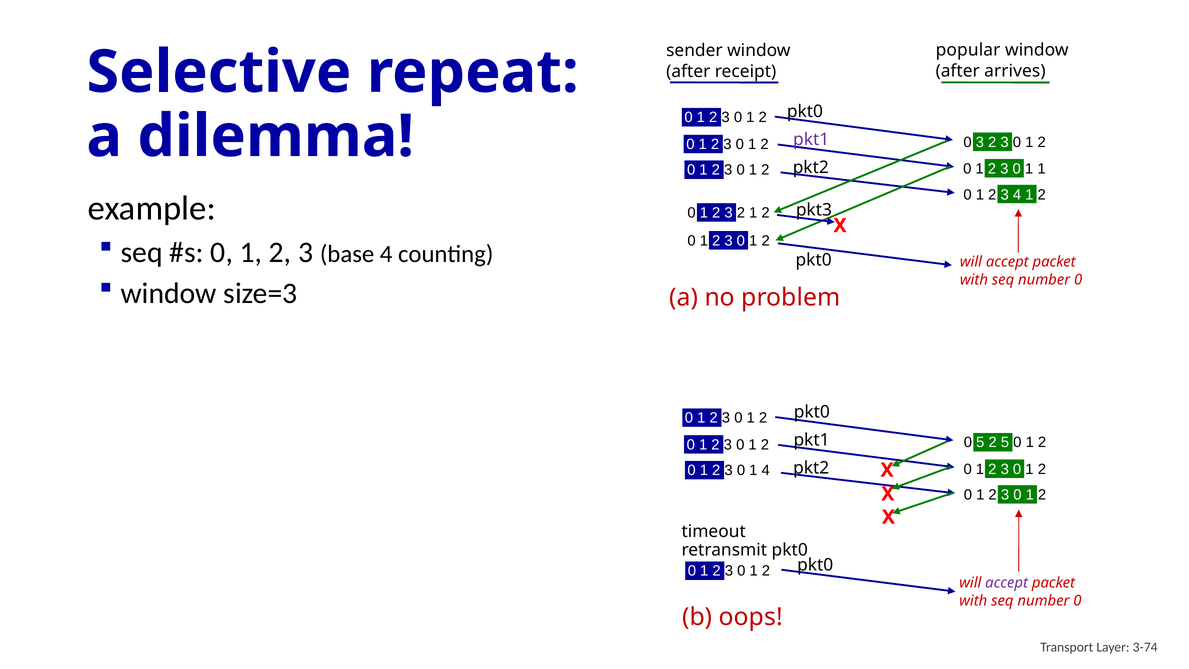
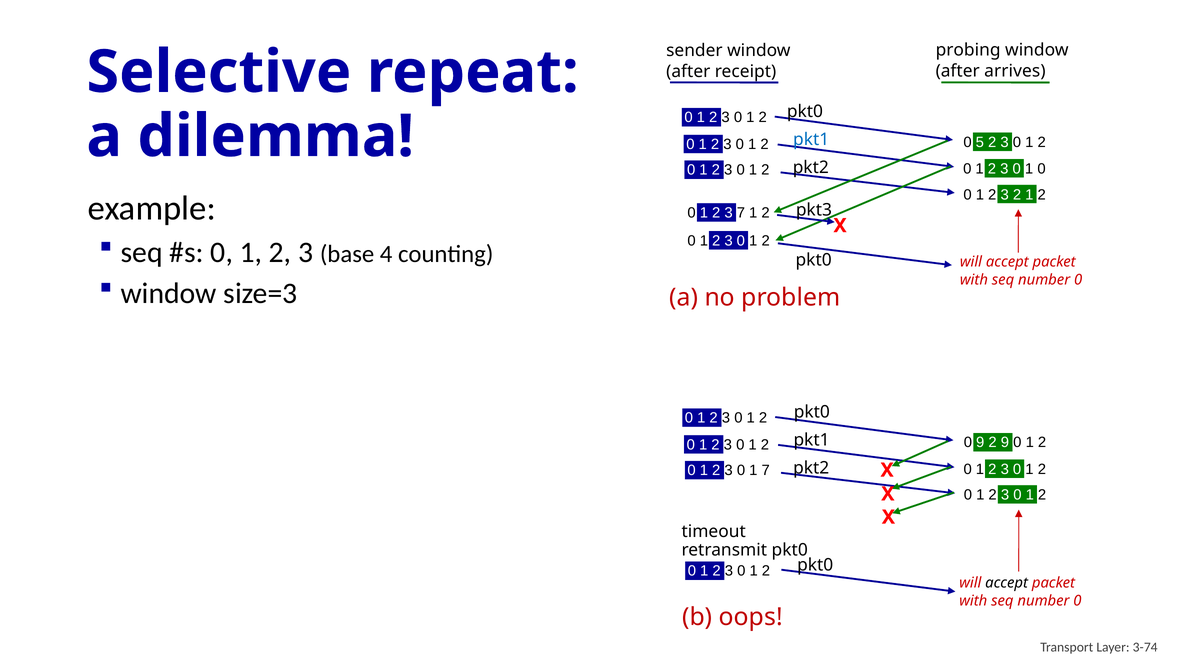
popular: popular -> probing (968, 50)
pkt1 colour: purple -> blue (811, 140)
0 3: 3 -> 5 (980, 142)
1 1: 1 -> 0 (1042, 169)
3 4: 4 -> 2 (1017, 195)
2 3 2: 2 -> 7 (741, 213)
0 5: 5 -> 9 (980, 442)
2 5: 5 -> 9 (1005, 442)
1 4: 4 -> 7 (766, 470)
accept colour: purple -> black (1007, 583)
